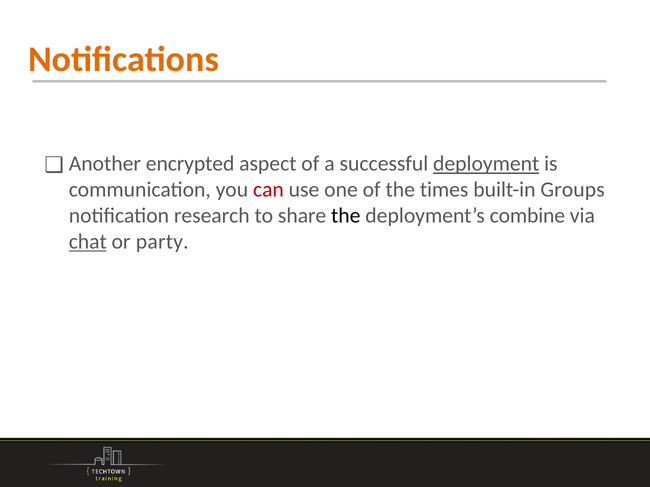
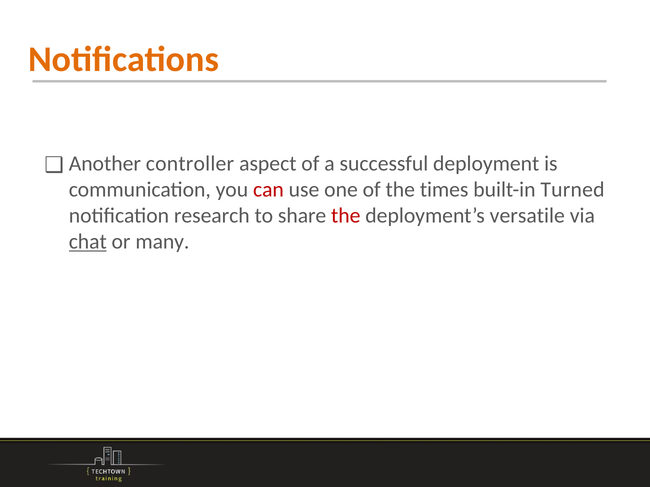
encrypted: encrypted -> controller (190, 164)
deployment underline: present -> none (486, 164)
Groups: Groups -> Turned (573, 190)
the colour: black -> red (346, 216)
combine: combine -> versatile (527, 216)
party: party -> many (162, 242)
